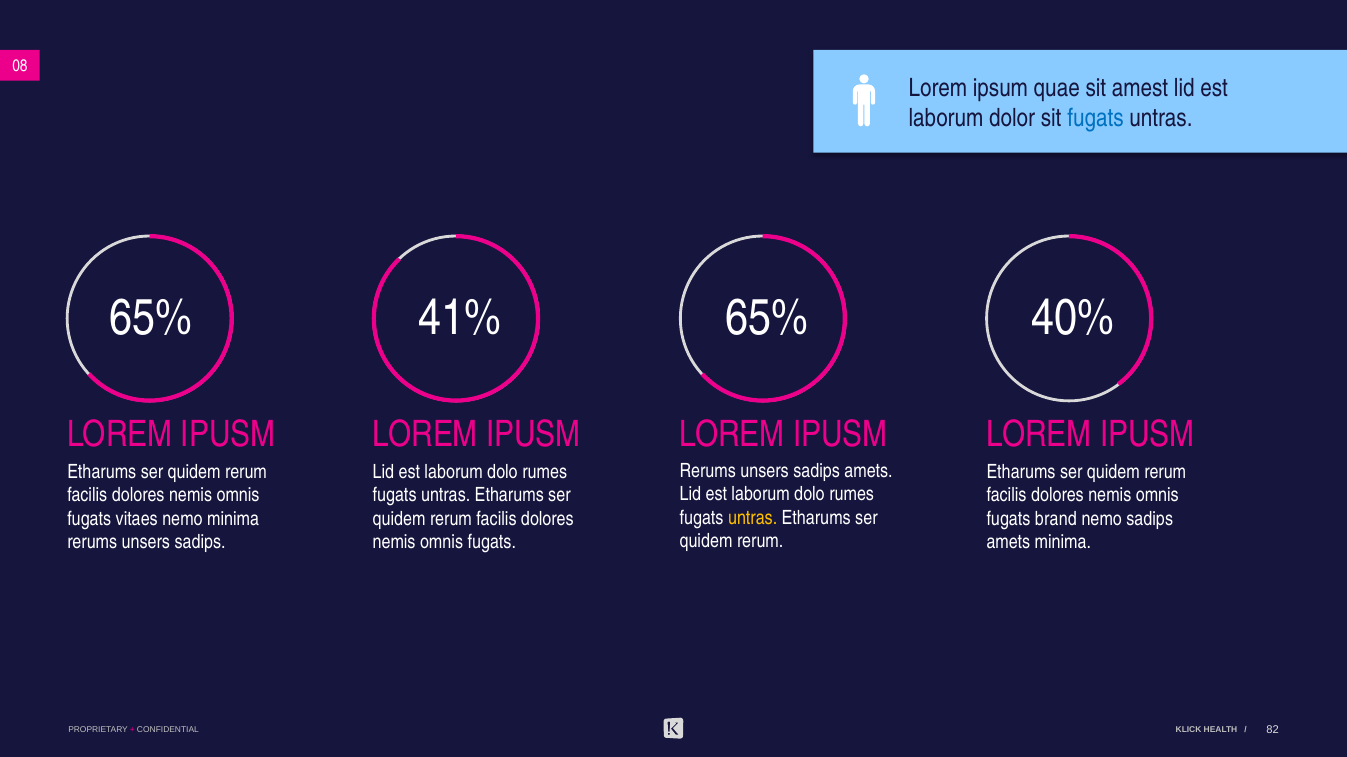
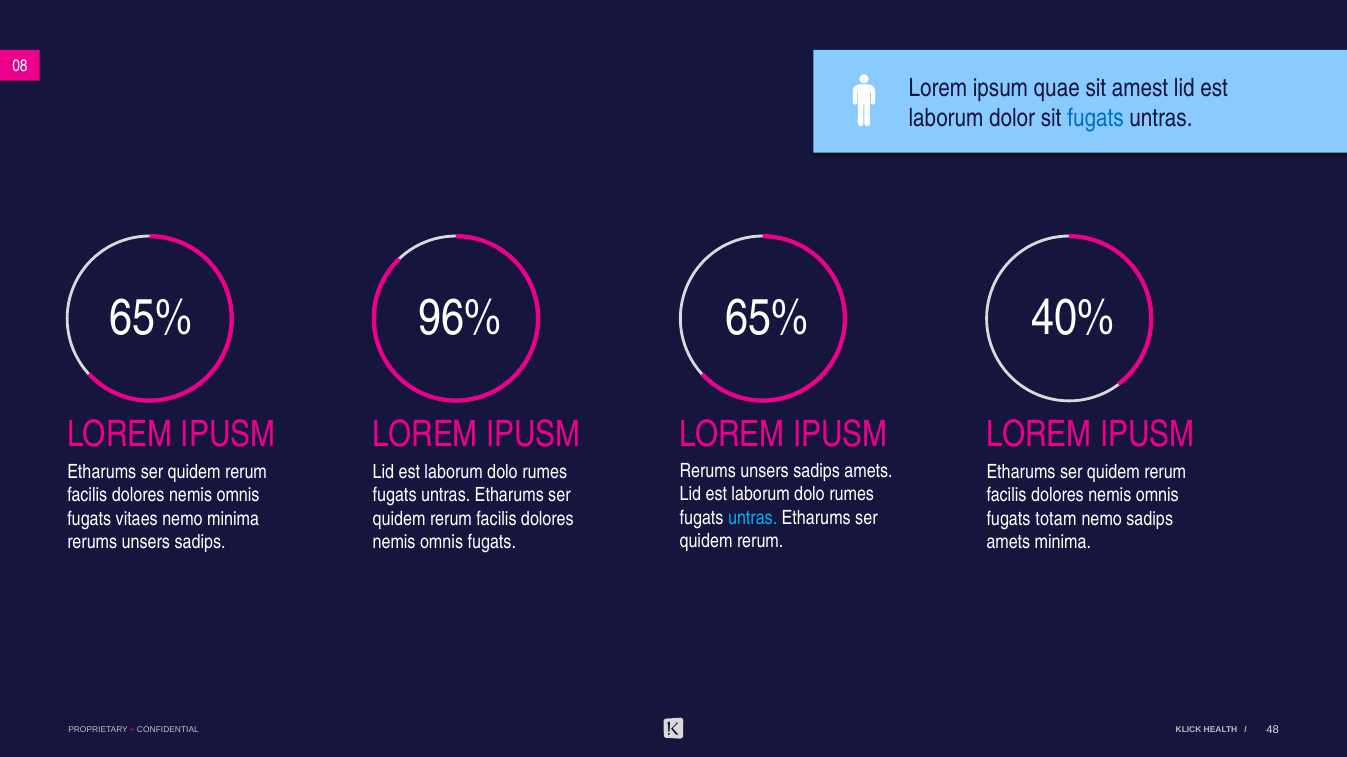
41%: 41% -> 96% (460, 318)
untras colour: yellow -> light blue (753, 518)
brand: brand -> totam (1056, 519)
82: 82 -> 48 (1273, 730)
